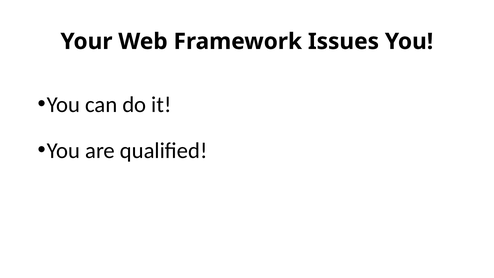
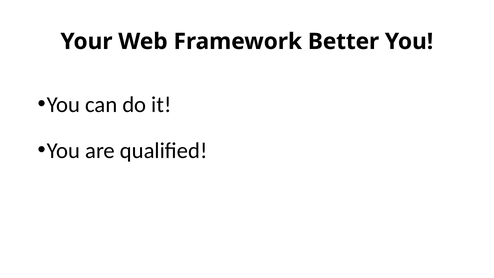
Issues: Issues -> Better (343, 41)
